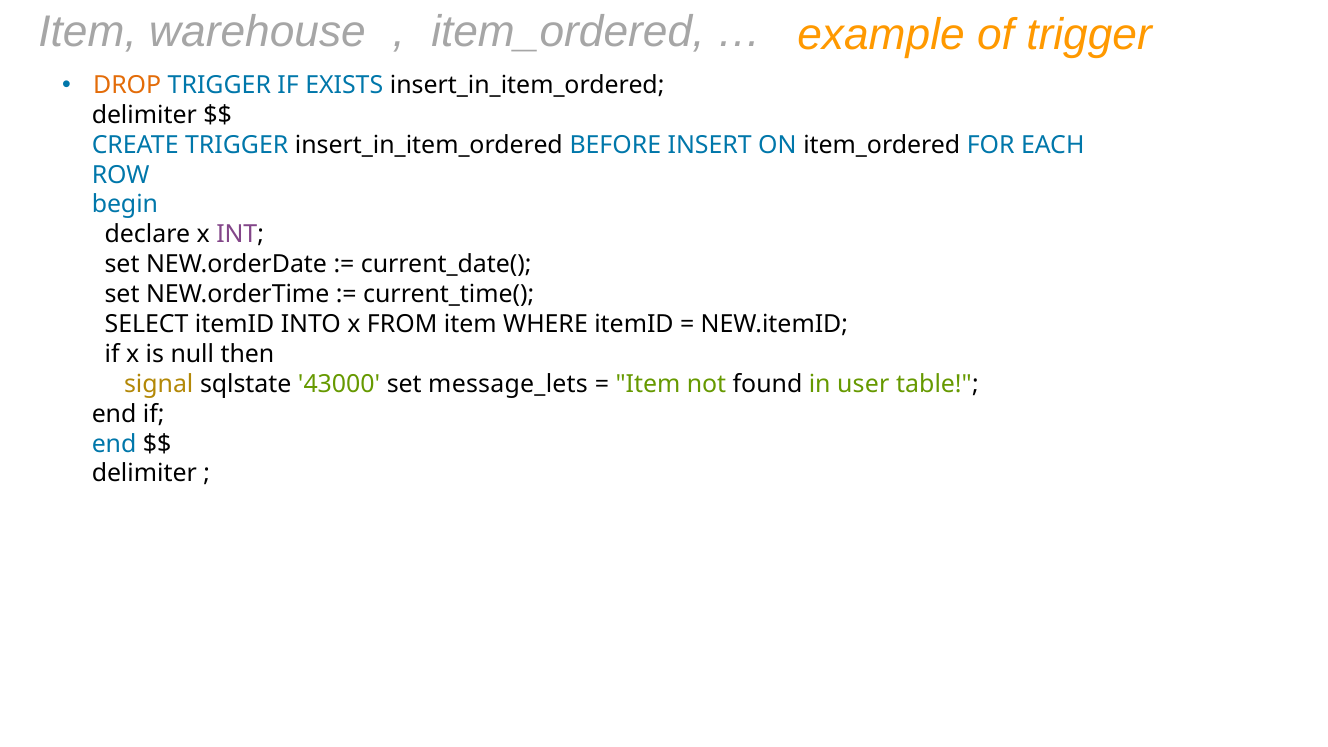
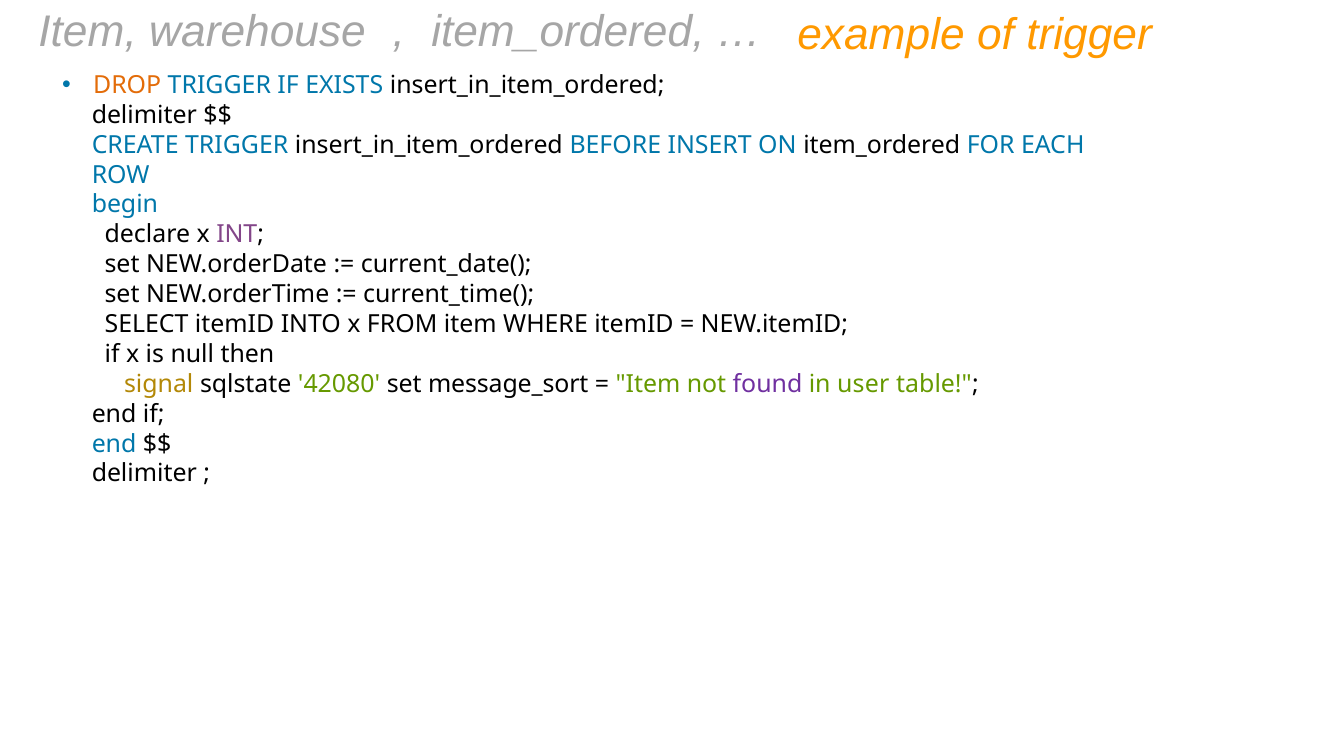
43000: 43000 -> 42080 (339, 384)
message_lets: message_lets -> message_sort (508, 384)
found colour: black -> purple (768, 384)
